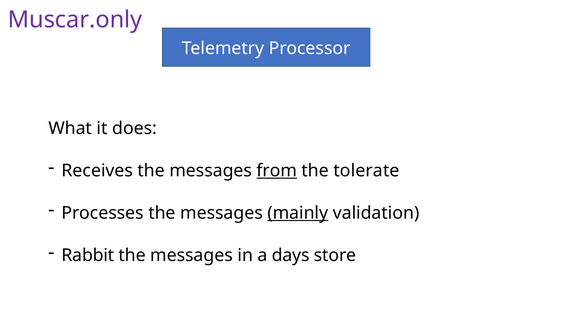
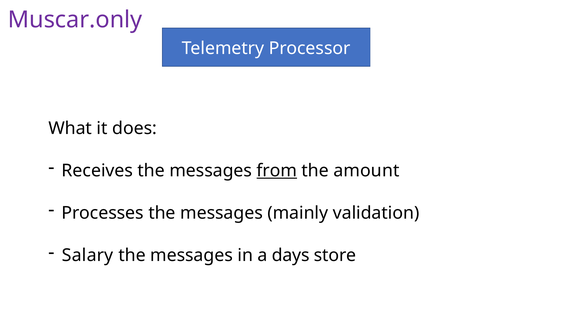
tolerate: tolerate -> amount (366, 171)
mainly underline: present -> none (298, 213)
Rabbit: Rabbit -> Salary (88, 256)
